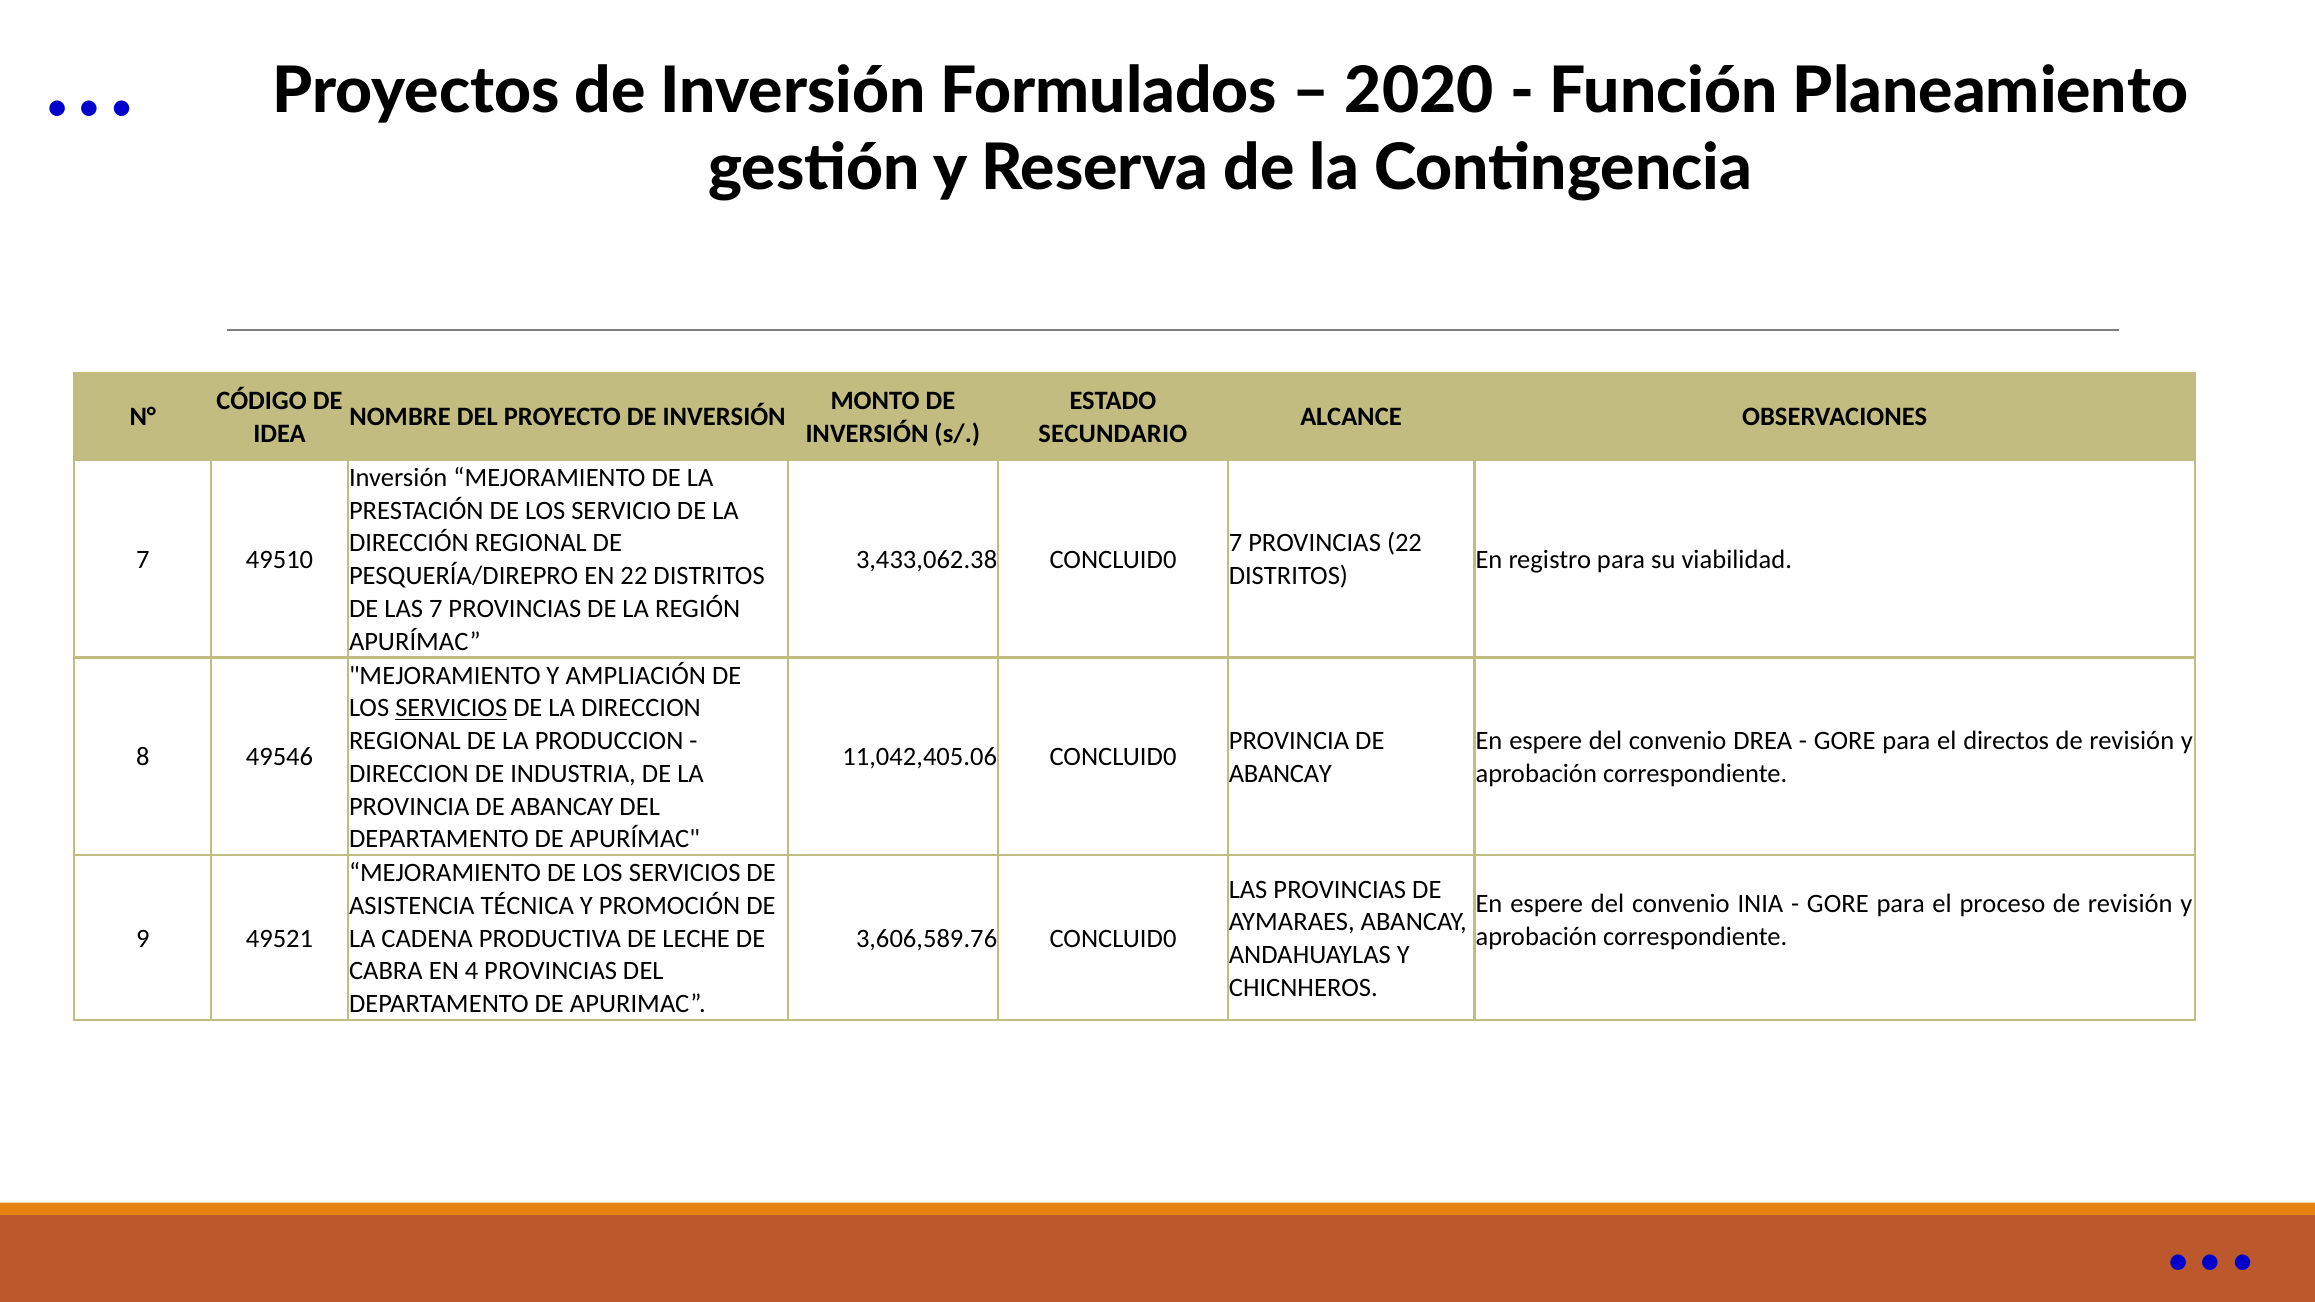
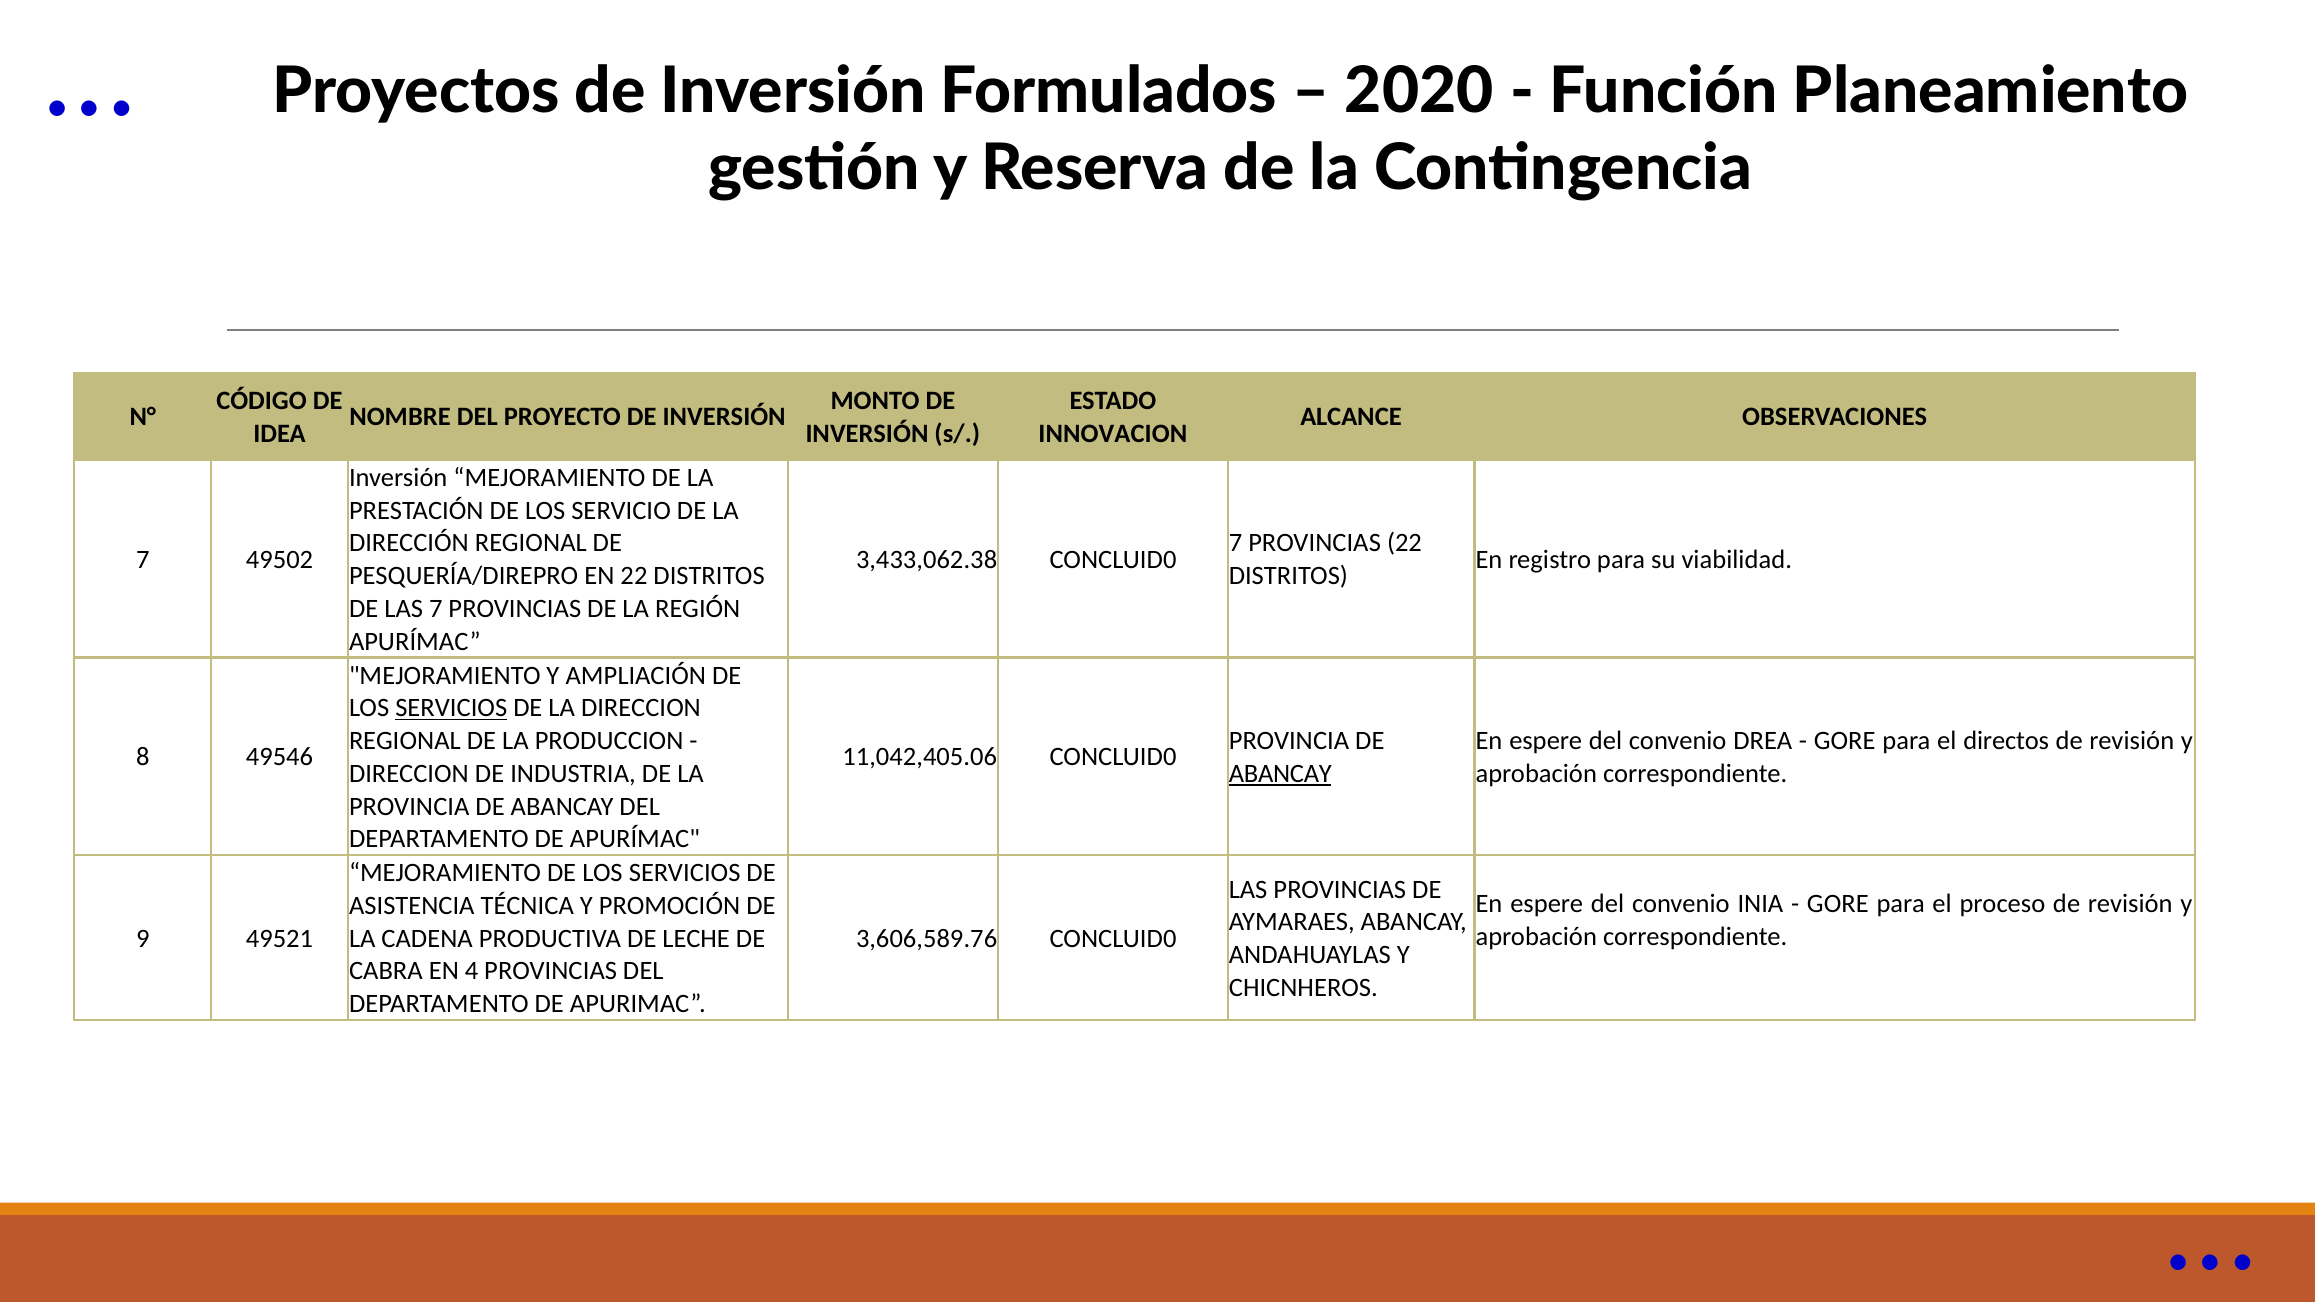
SECUNDARIO: SECUNDARIO -> INNOVACION (1113, 434)
49510: 49510 -> 49502 (280, 560)
ABANCAY underline: none -> present (1280, 774)
